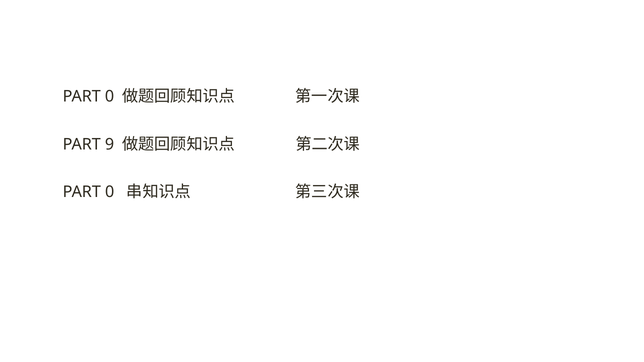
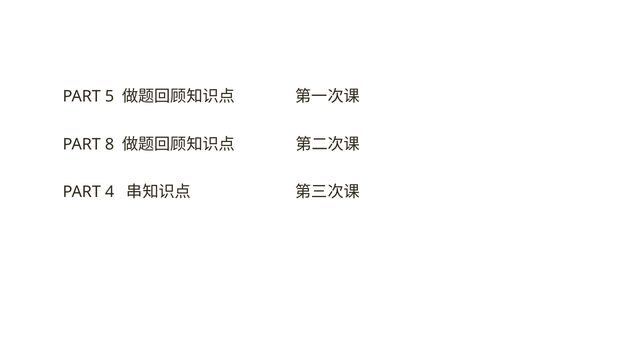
0: 0 -> 5 (110, 96)
9: 9 -> 8 (110, 145)
0: 0 -> 4 (110, 192)
